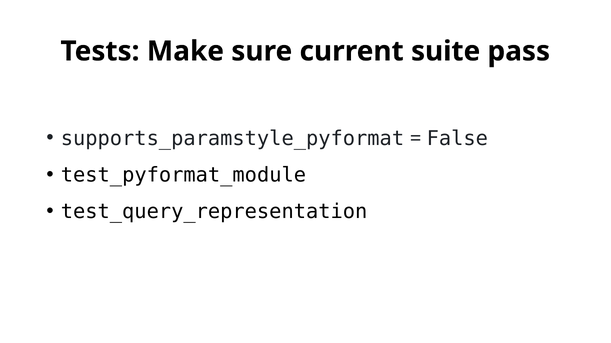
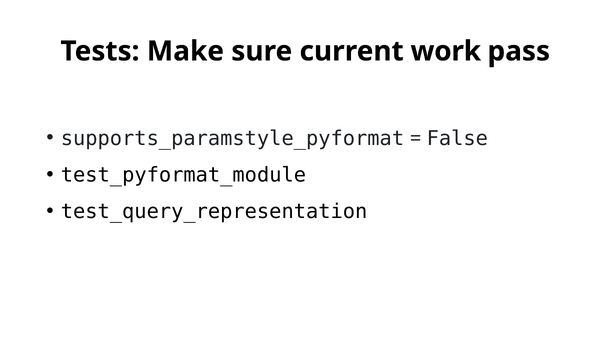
suite: suite -> work (446, 51)
